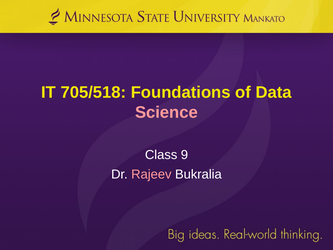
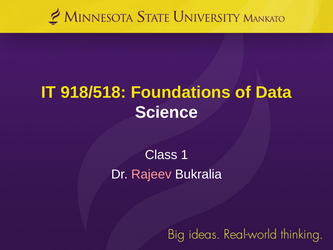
705/518: 705/518 -> 918/518 (93, 92)
Science colour: pink -> white (166, 112)
9: 9 -> 1 (184, 155)
